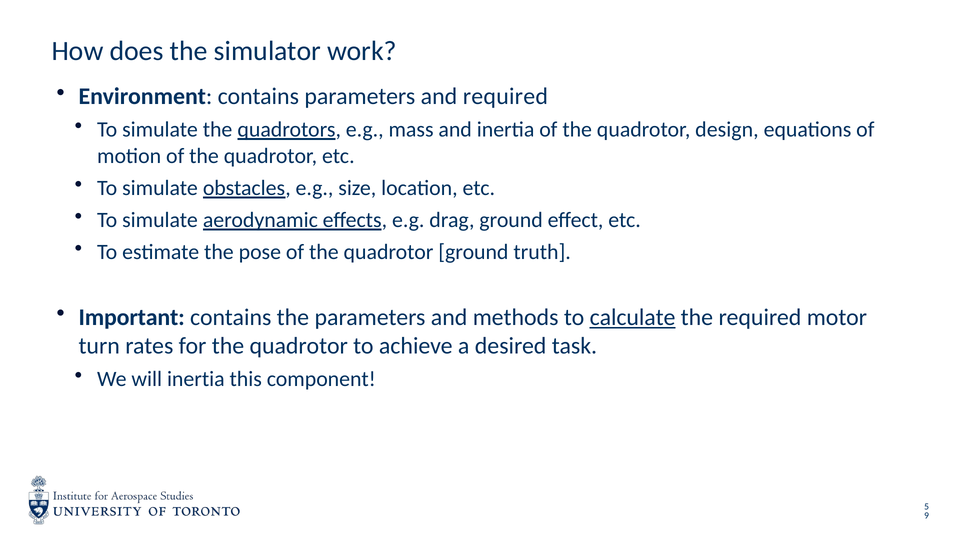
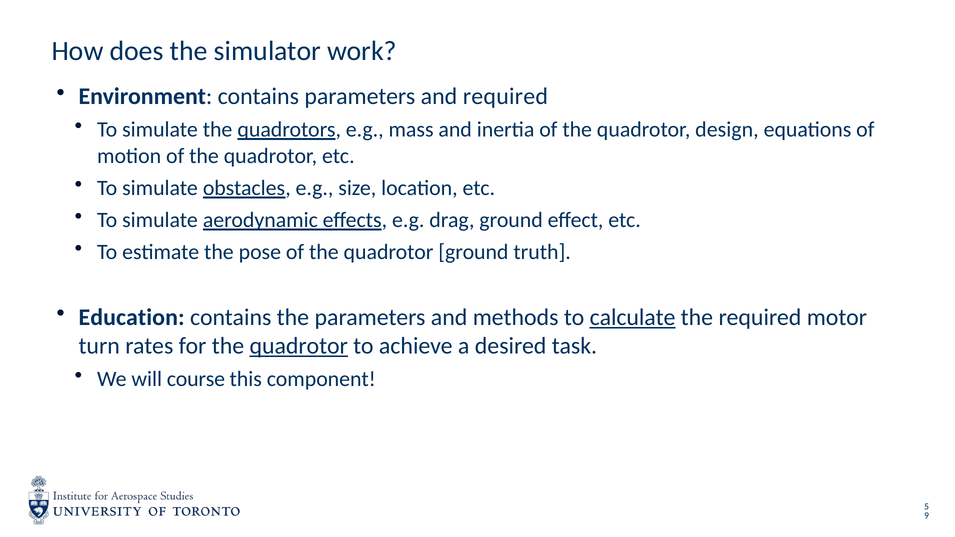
Important: Important -> Education (132, 318)
quadrotor underline: none -> present (299, 346)
will inertia: inertia -> course (196, 379)
